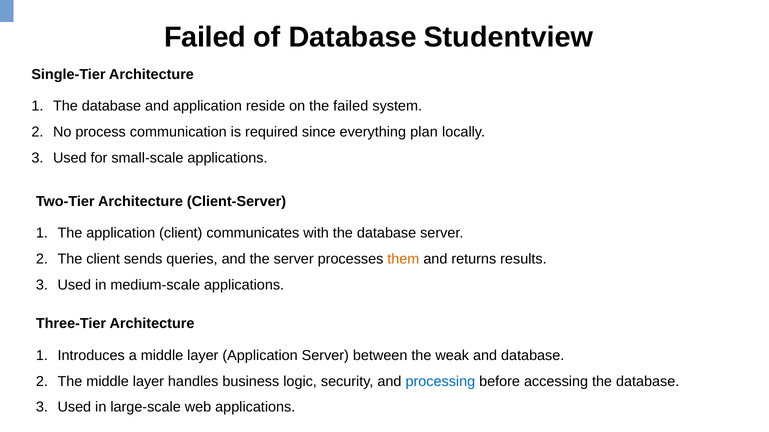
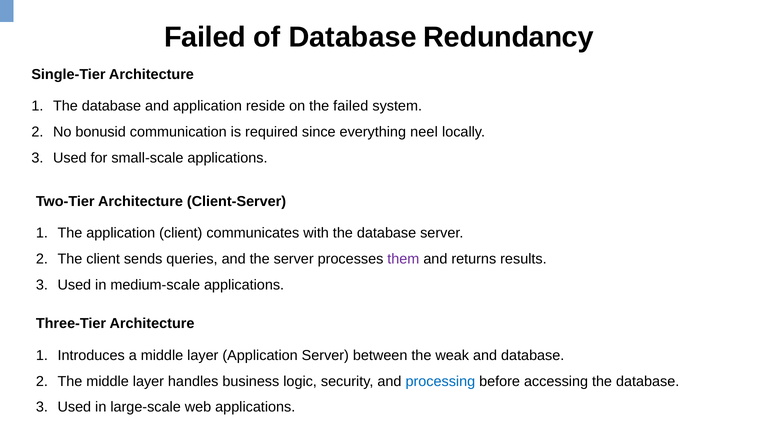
Studentview: Studentview -> Redundancy (509, 37)
process: process -> bonusid (101, 132)
plan: plan -> neel (424, 132)
them colour: orange -> purple (403, 259)
